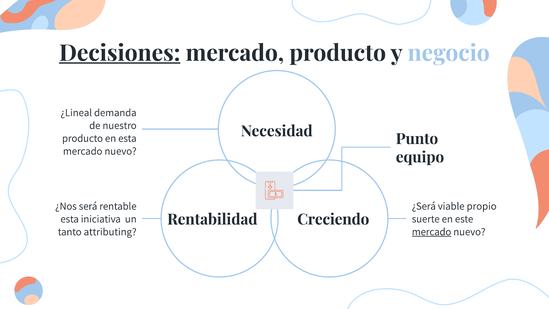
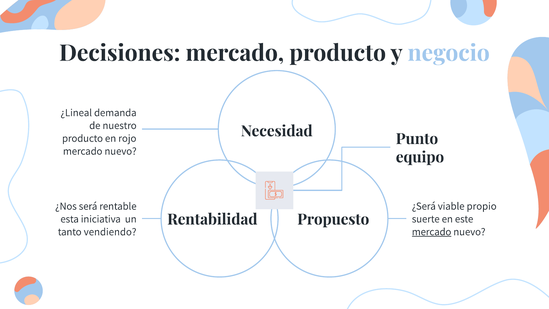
Decisiones underline: present -> none (120, 53)
en esta: esta -> rojo (127, 138)
Creciendo: Creciendo -> Propuesto (333, 219)
attributing: attributing -> vendiendo (110, 232)
